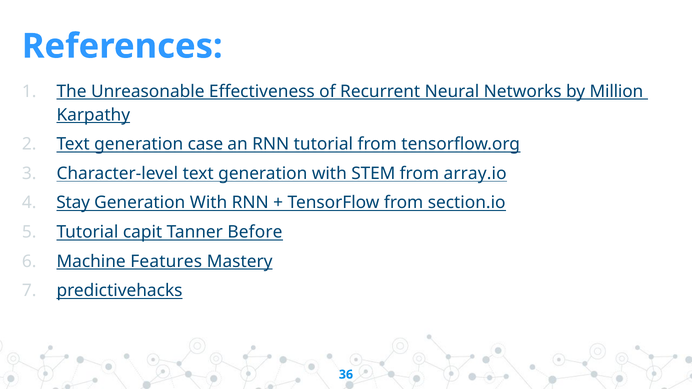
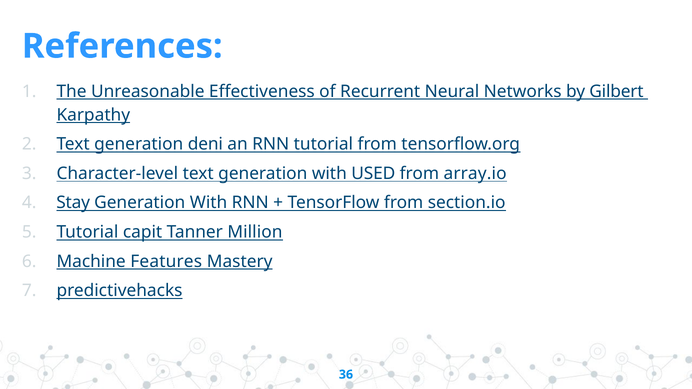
Million: Million -> Gilbert (616, 91)
case: case -> deni (205, 144)
STEM: STEM -> USED (373, 174)
Before: Before -> Million (255, 232)
